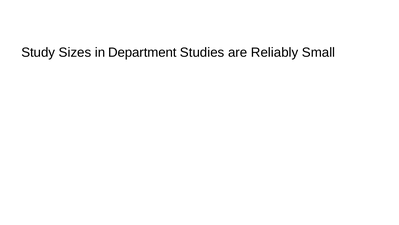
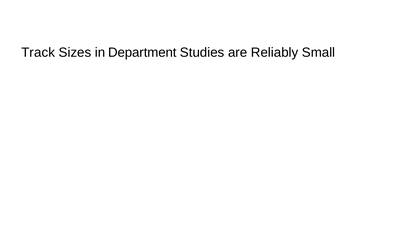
Study: Study -> Track (38, 52)
